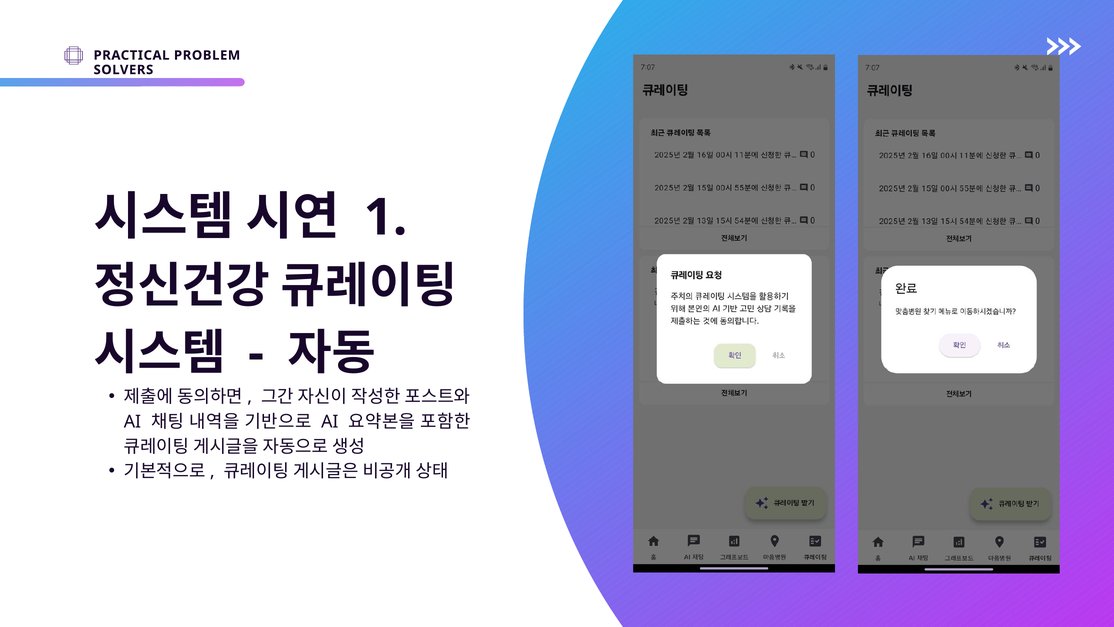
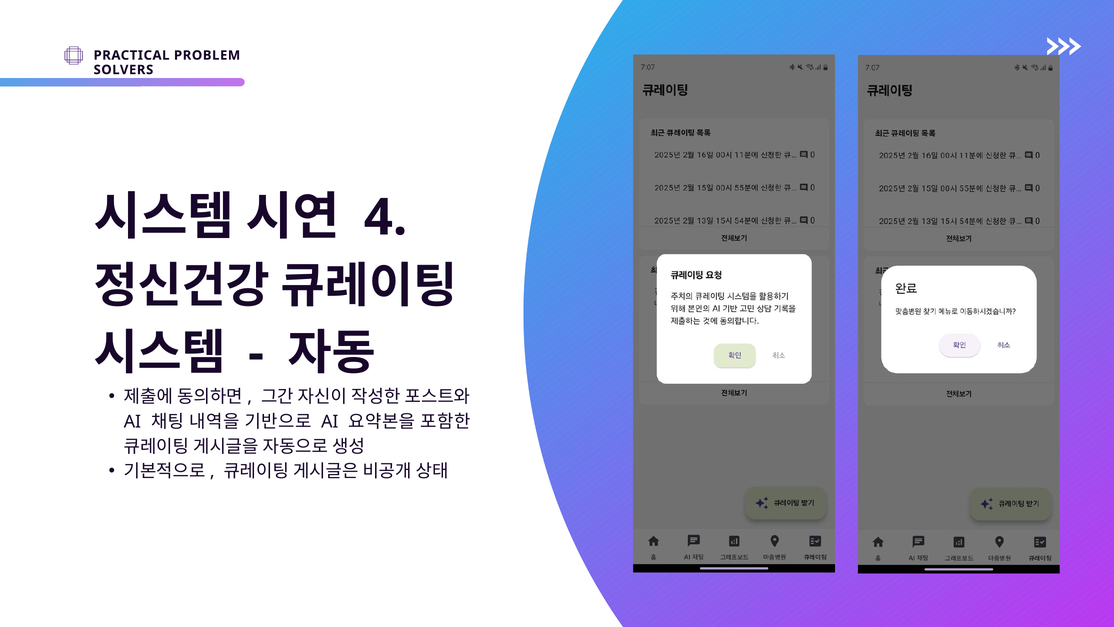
1: 1 -> 4 (386, 217)
